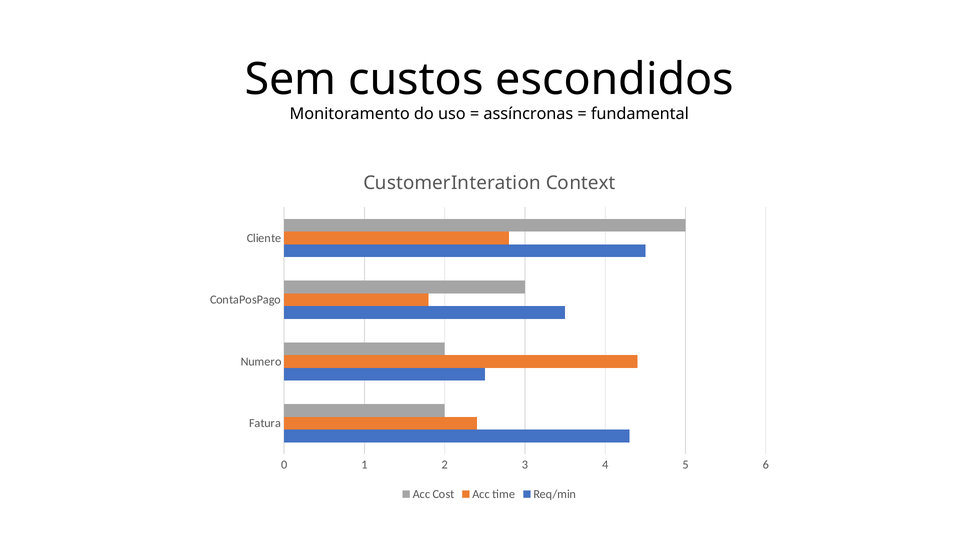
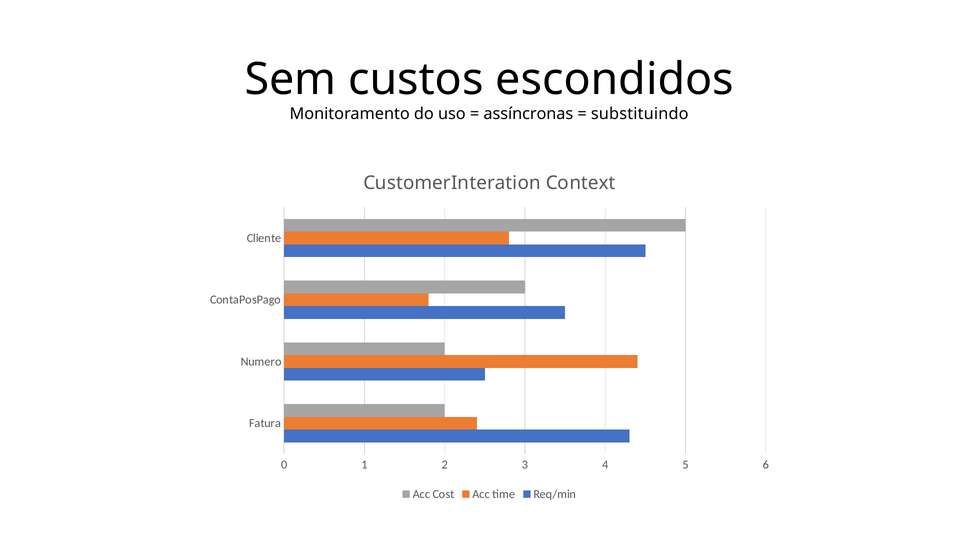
fundamental: fundamental -> substituindo (640, 114)
